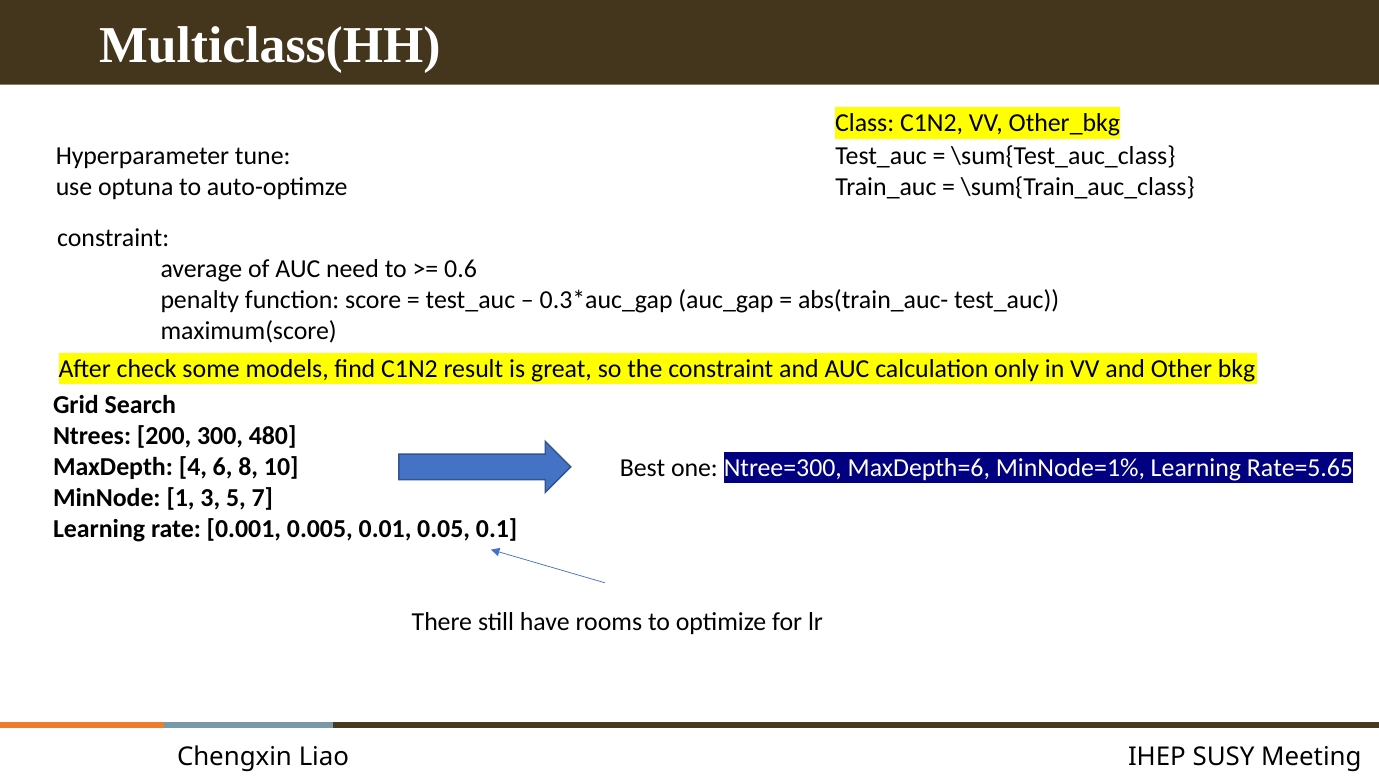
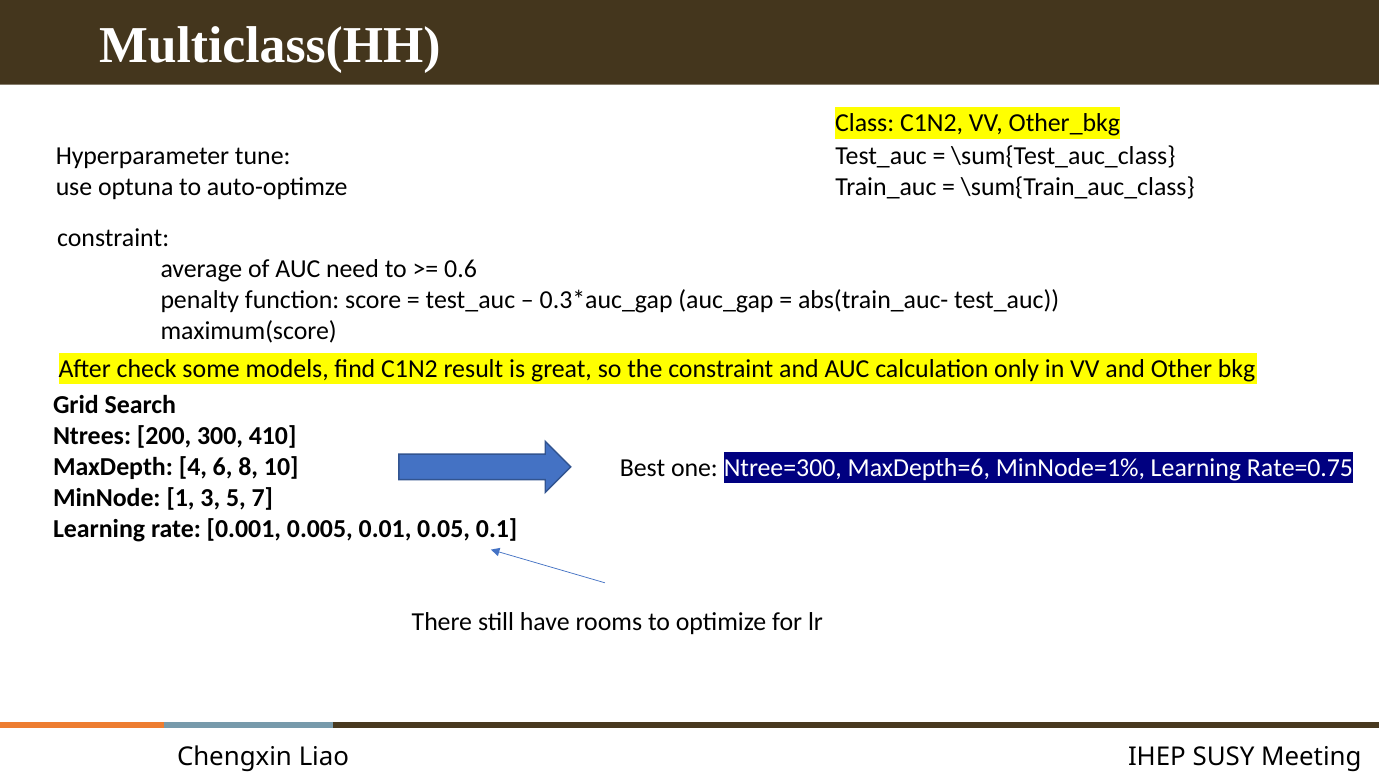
480: 480 -> 410 (273, 436)
Rate=5.65: Rate=5.65 -> Rate=0.75 (1300, 467)
